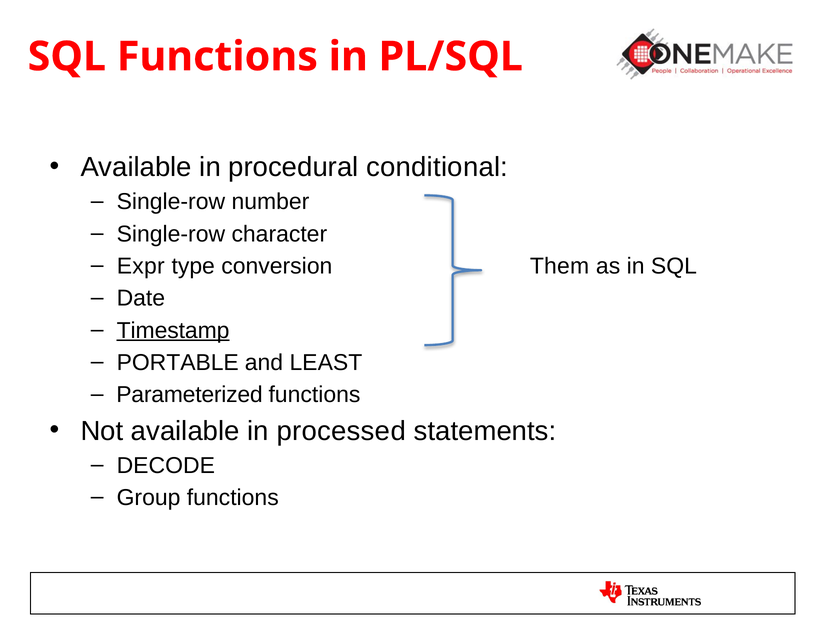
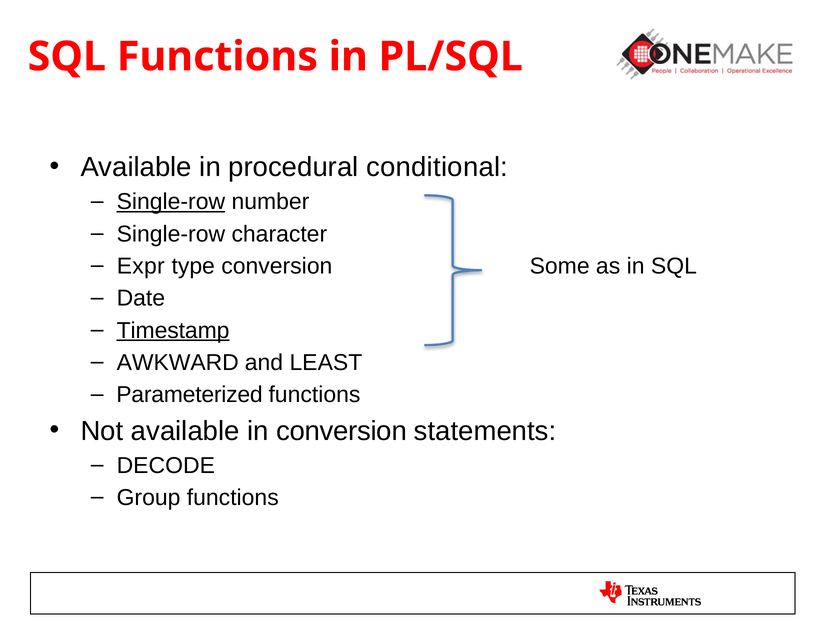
Single-row underline: none -> present (171, 202)
Them: Them -> Some (560, 266)
PORTABLE: PORTABLE -> AWKWARD (178, 362)
in processed: processed -> conversion (341, 431)
